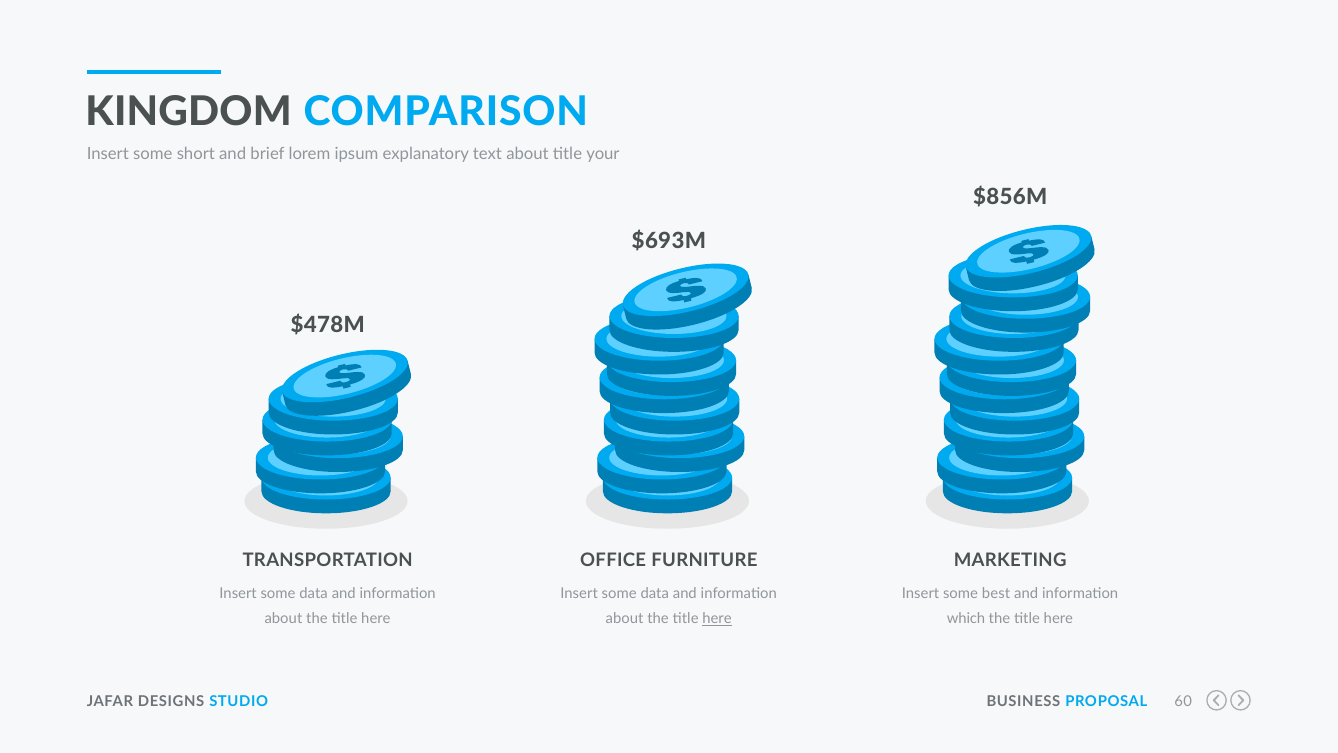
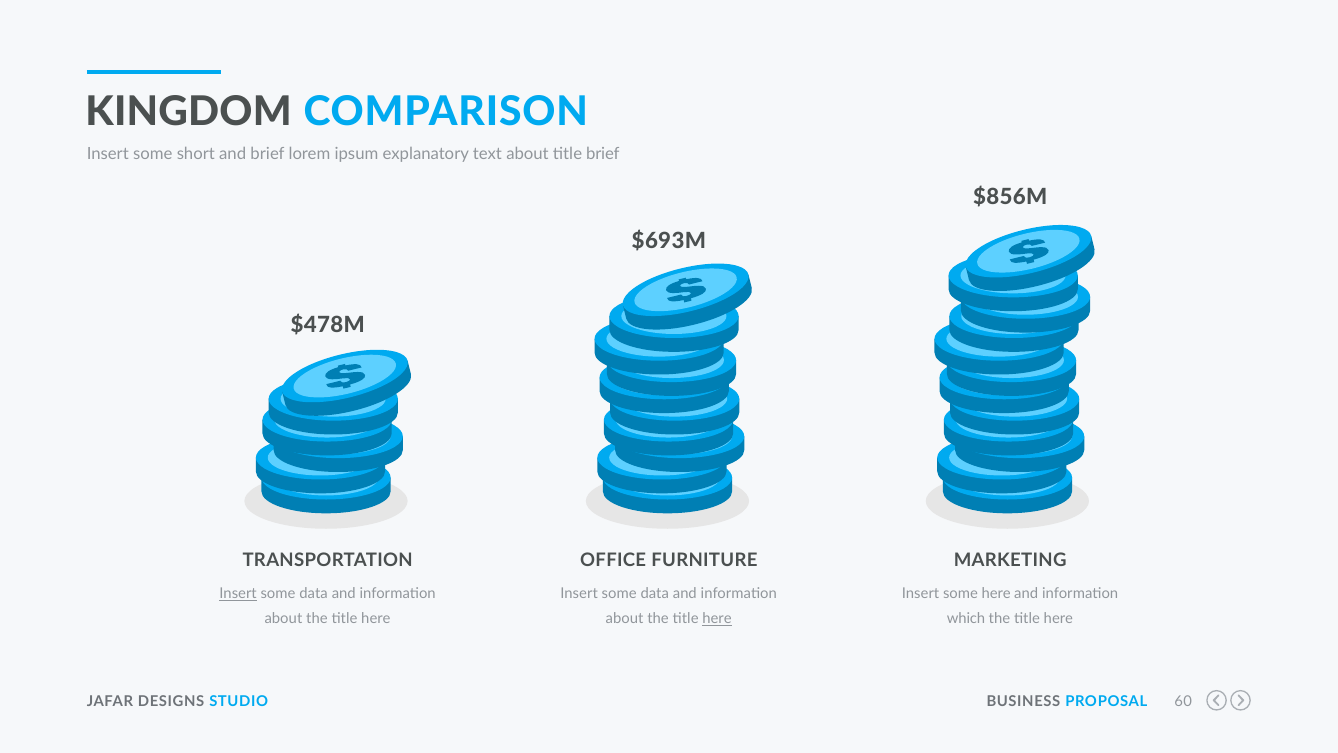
title your: your -> brief (603, 154)
Insert underline: none -> present (238, 594)
some best: best -> here (996, 594)
